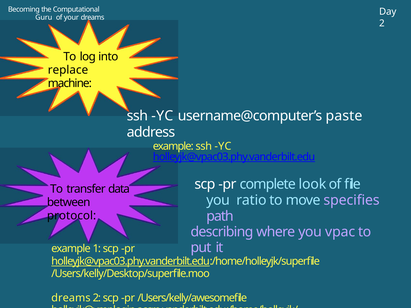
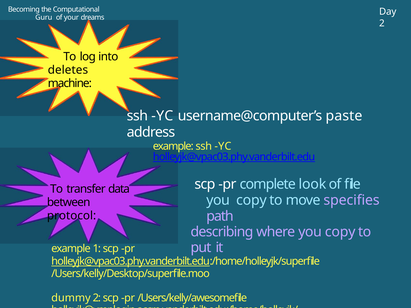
replace: replace -> deletes (68, 70)
ratio: ratio -> copy (251, 200)
where you vpac: vpac -> copy (340, 232)
dreams: dreams -> dummy (71, 298)
